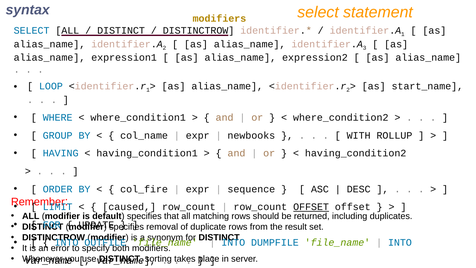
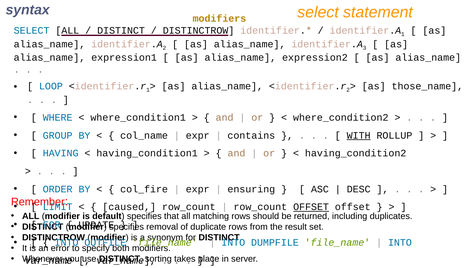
start_name: start_name -> those_name (427, 86)
newbooks: newbooks -> contains (251, 135)
WITH underline: none -> present (359, 135)
sequence: sequence -> ensuring (251, 189)
